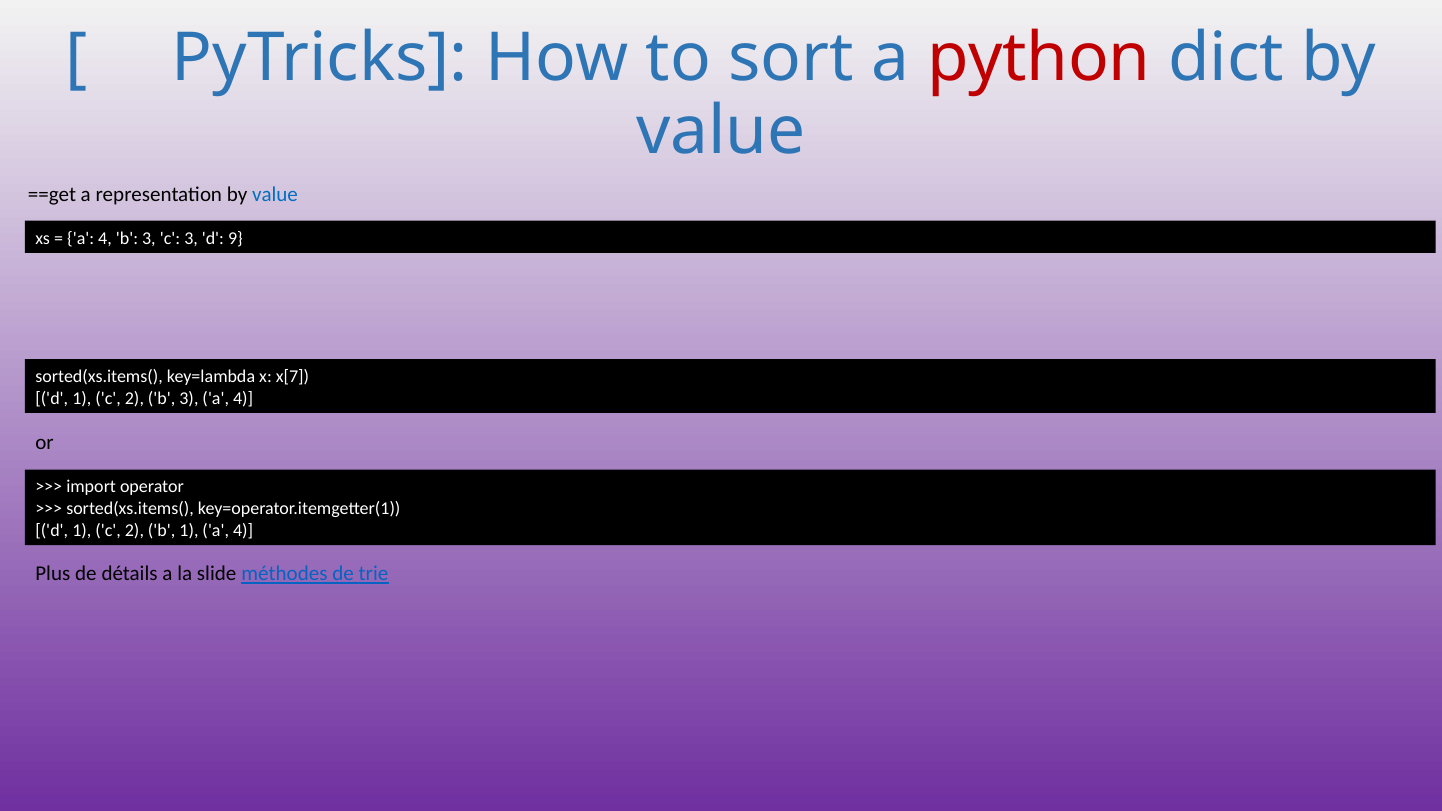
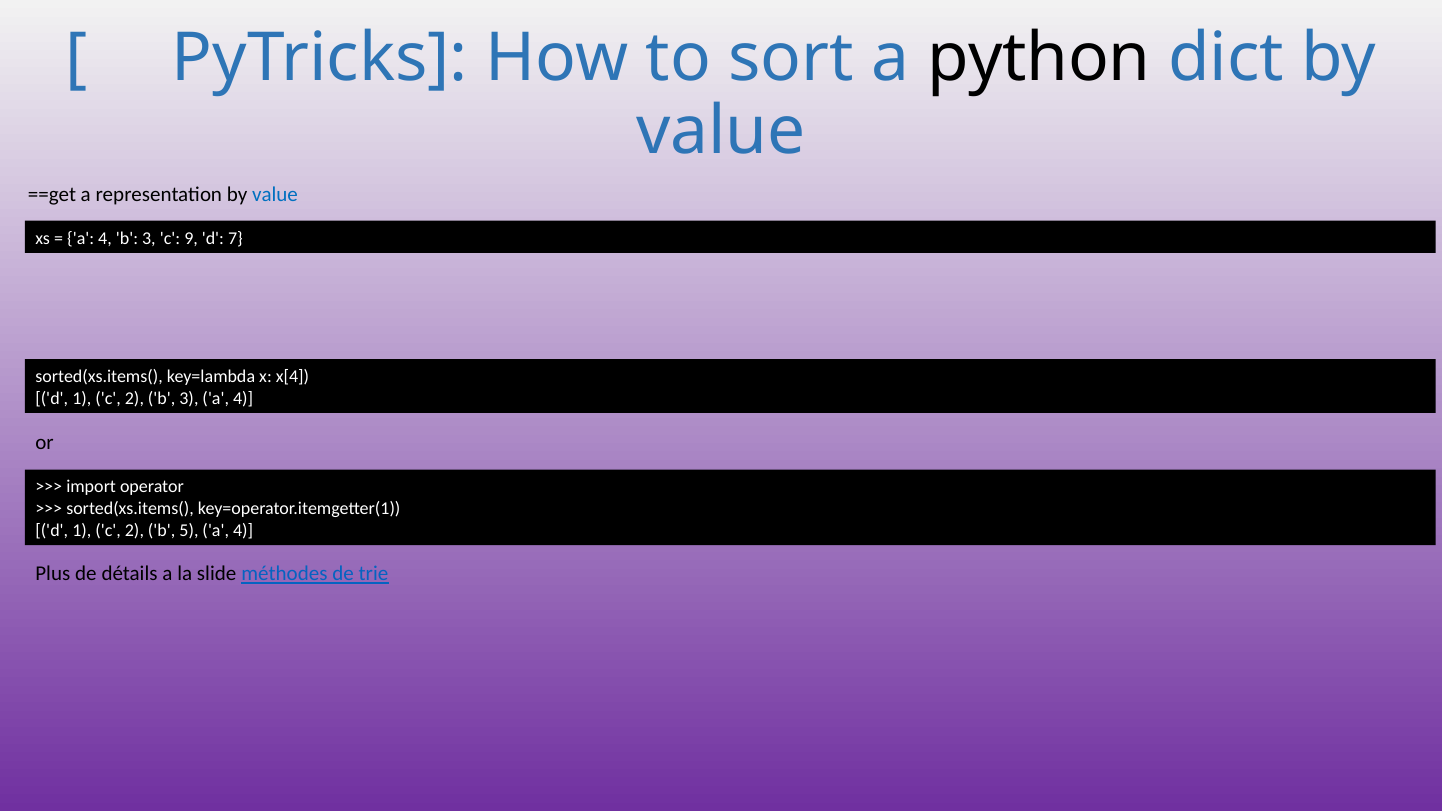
python colour: red -> black (1039, 58)
c 3: 3 -> 9 (191, 238)
9: 9 -> 7 (236, 238)
x[7: x[7 -> x[4 (293, 376)
b 1: 1 -> 5 (189, 530)
